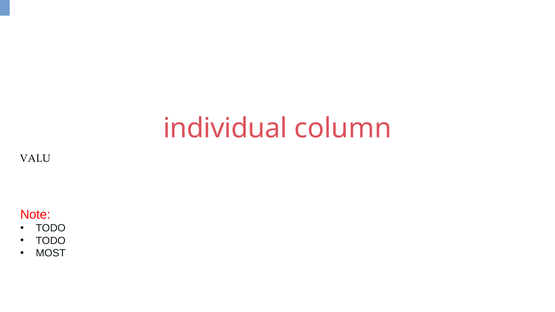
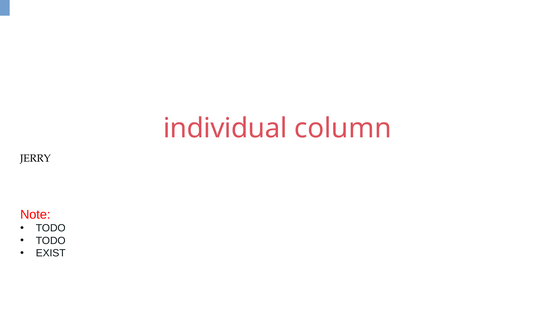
VALU: VALU -> JERRY (35, 159)
MOST: MOST -> EXIST (51, 253)
